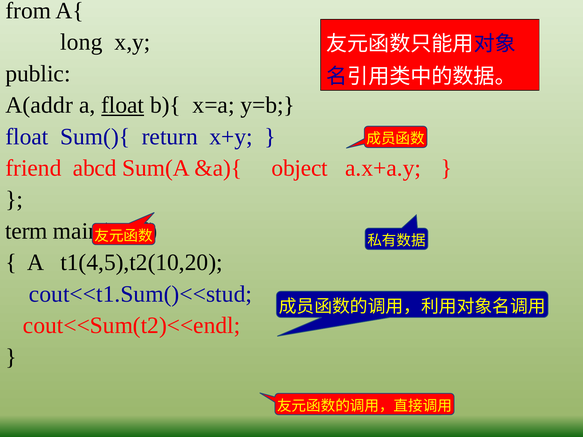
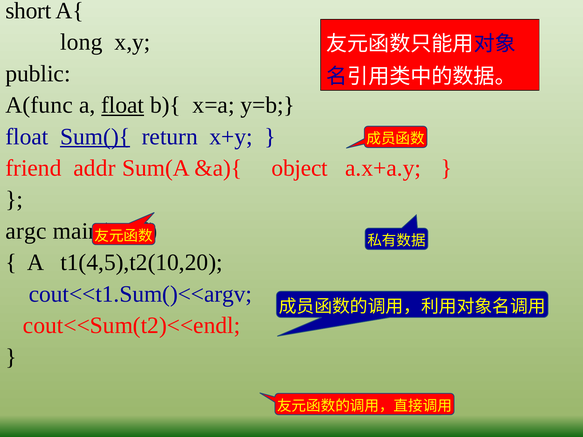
from: from -> short (28, 11)
A(addr: A(addr -> A(func (39, 105)
Sum(){ underline: none -> present (95, 137)
abcd: abcd -> addr (95, 168)
term: term -> argc (26, 231)
cout<<t1.Sum()<<stud: cout<<t1.Sum()<<stud -> cout<<t1.Sum()<<argv (141, 294)
